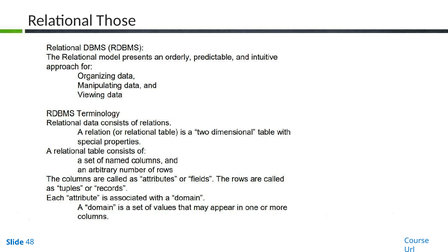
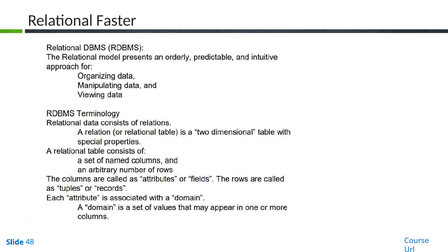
Those: Those -> Faster (116, 21)
